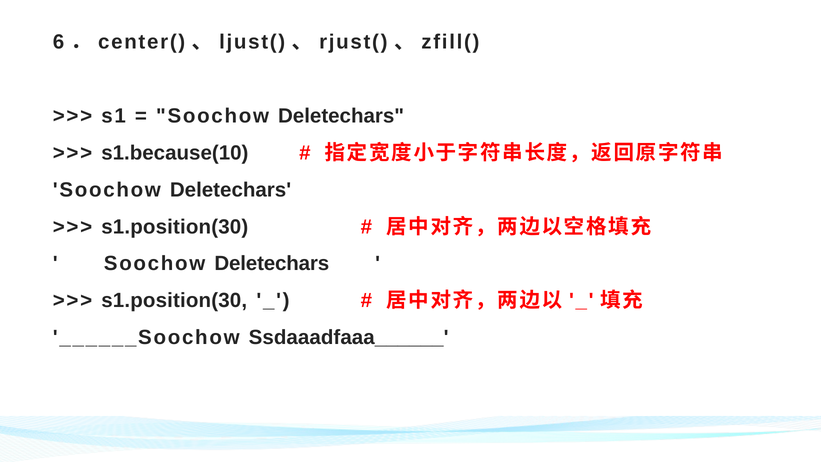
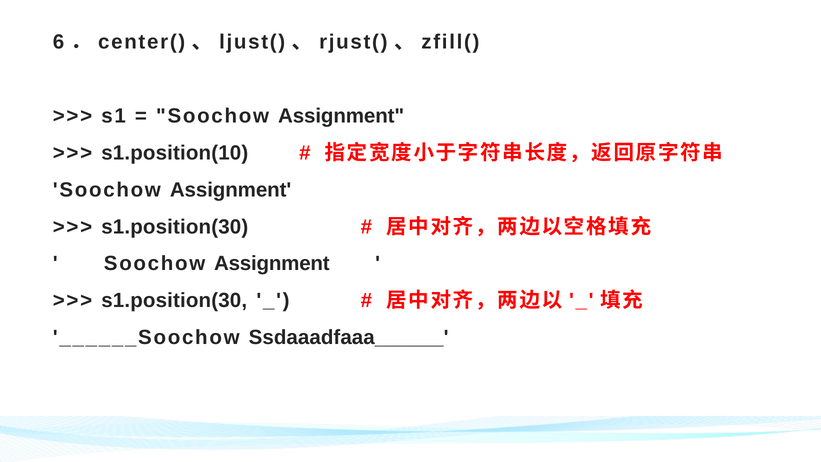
Deletechars: Deletechars -> Assignment (341, 116)
s1.because(10: s1.because(10 -> s1.position(10 (175, 153)
Deletechars: Deletechars -> Assignment (231, 190)
Deletechars: Deletechars -> Assignment (272, 264)
